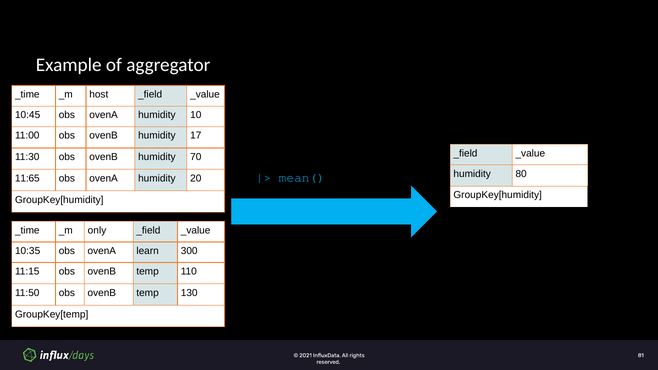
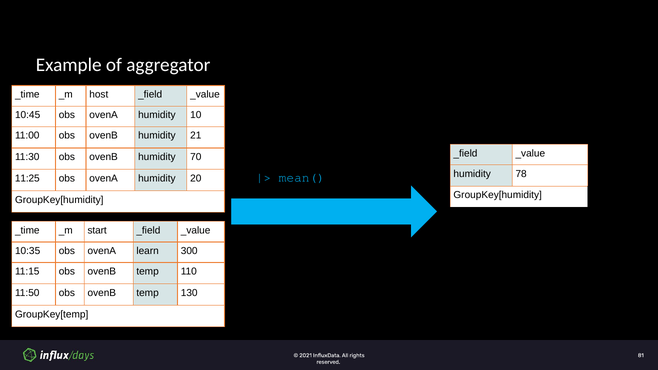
17: 17 -> 21 (196, 136)
80: 80 -> 78 (521, 174)
11:65: 11:65 -> 11:25 (27, 178)
only: only -> start (97, 231)
